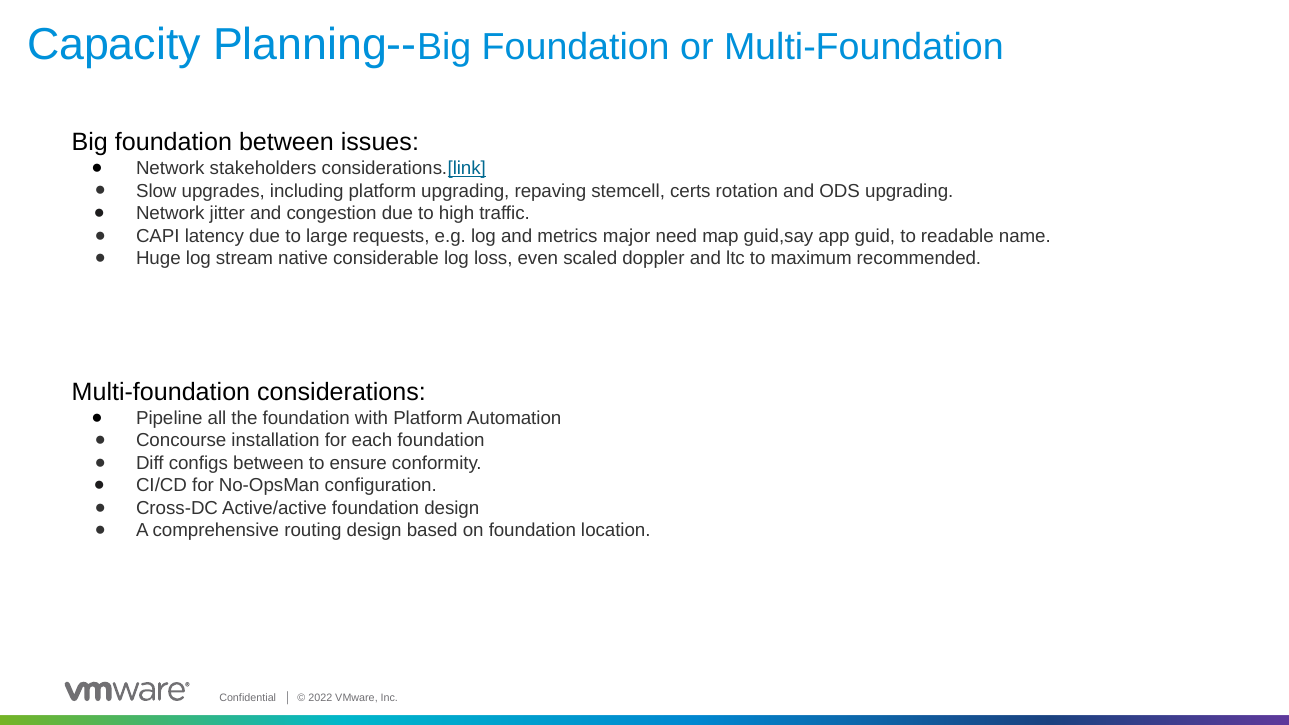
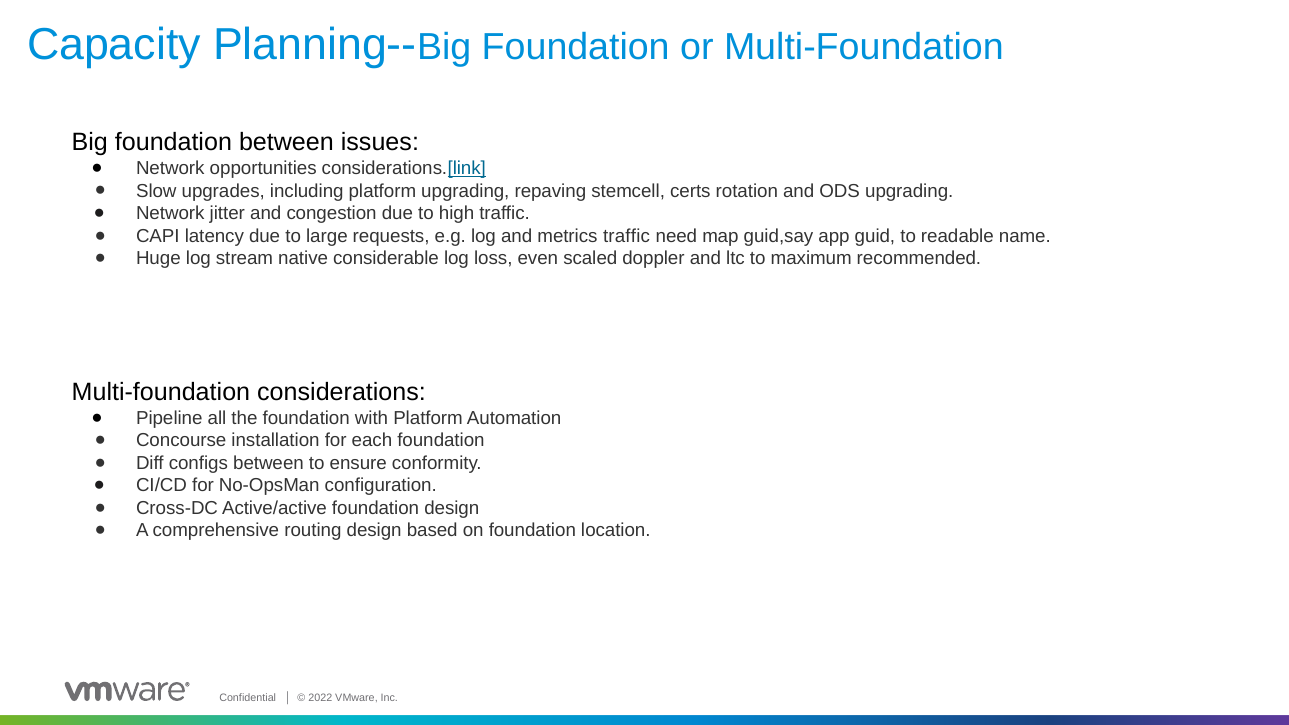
stakeholders: stakeholders -> opportunities (263, 168)
metrics major: major -> traffic (627, 236)
